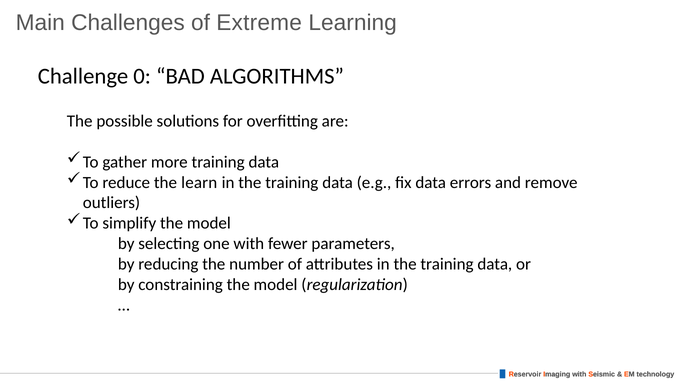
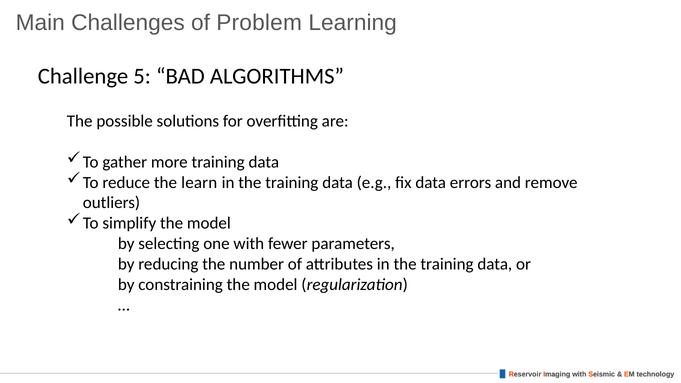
Extreme: Extreme -> Problem (259, 23)
0: 0 -> 5 (142, 76)
